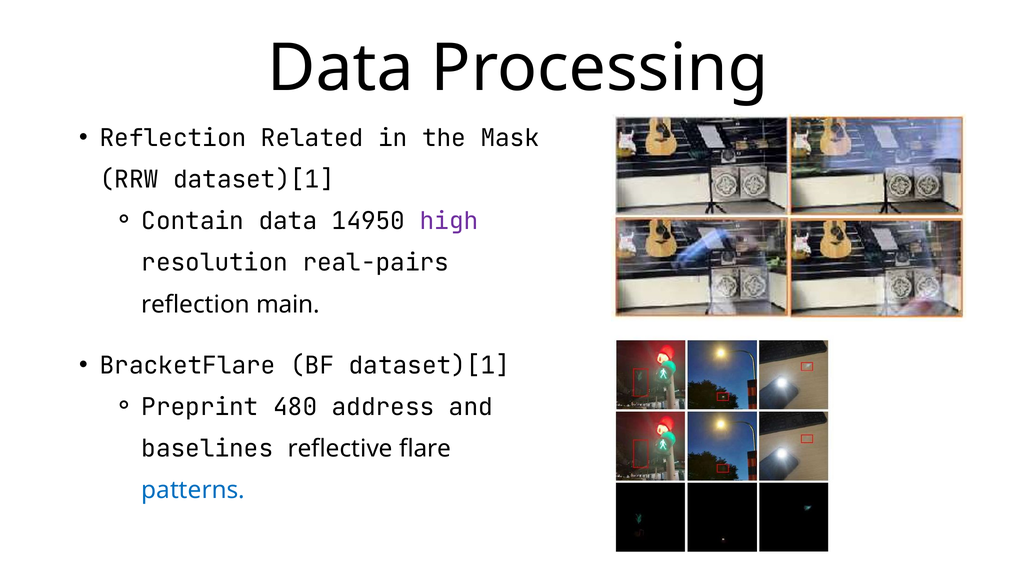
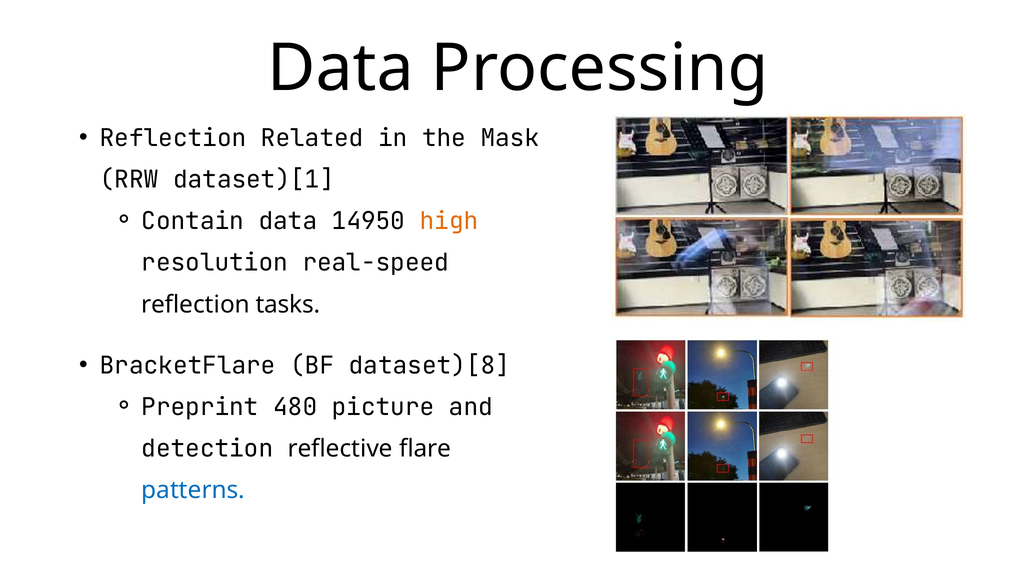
high colour: purple -> orange (449, 221)
real-pairs: real-pairs -> real-speed (376, 263)
main: main -> tasks (288, 304)
BF dataset)[1: dataset)[1 -> dataset)[8 (429, 365)
address: address -> picture (383, 407)
baselines: baselines -> detection (207, 449)
